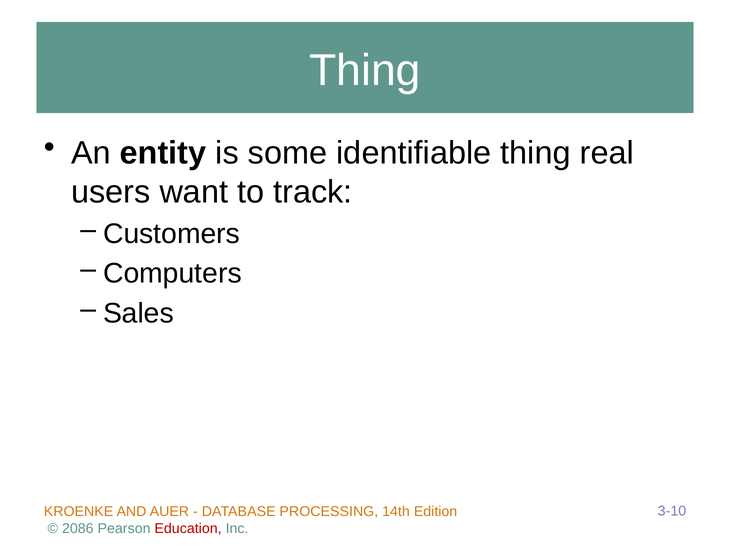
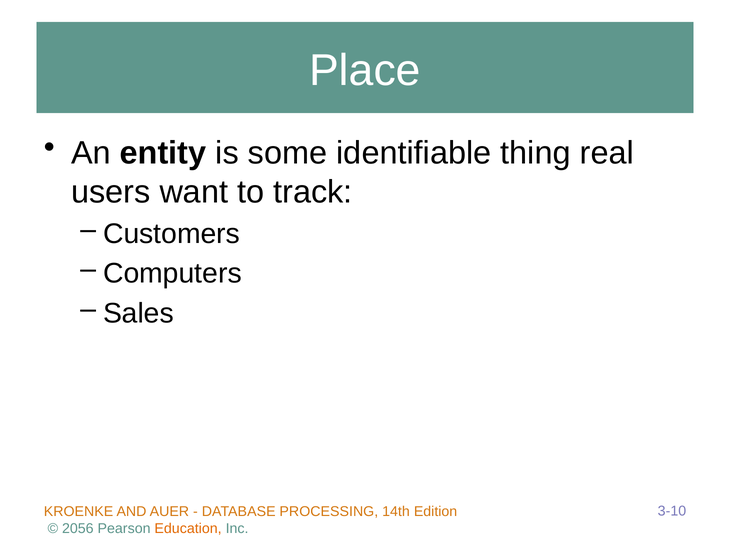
Thing: Thing -> Place (365, 71)
2086: 2086 -> 2056 (78, 529)
Education colour: red -> orange (188, 529)
